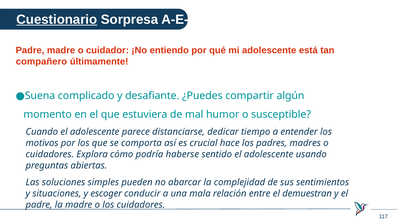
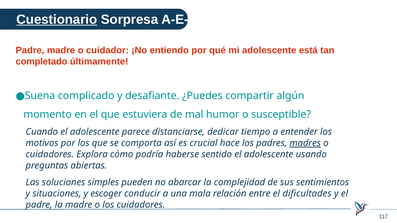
compañero: compañero -> completado (42, 62)
madres underline: none -> present (305, 143)
demuestran: demuestran -> dificultades (307, 194)
